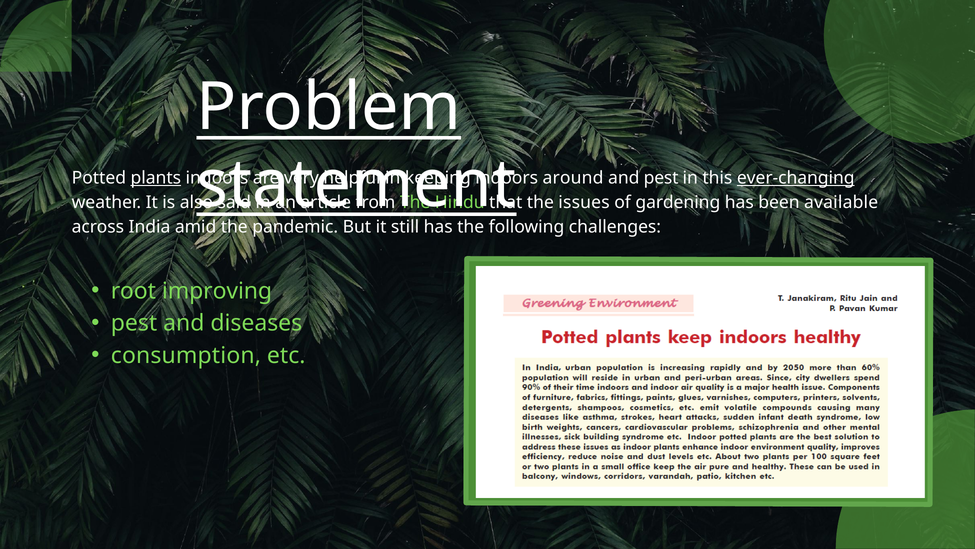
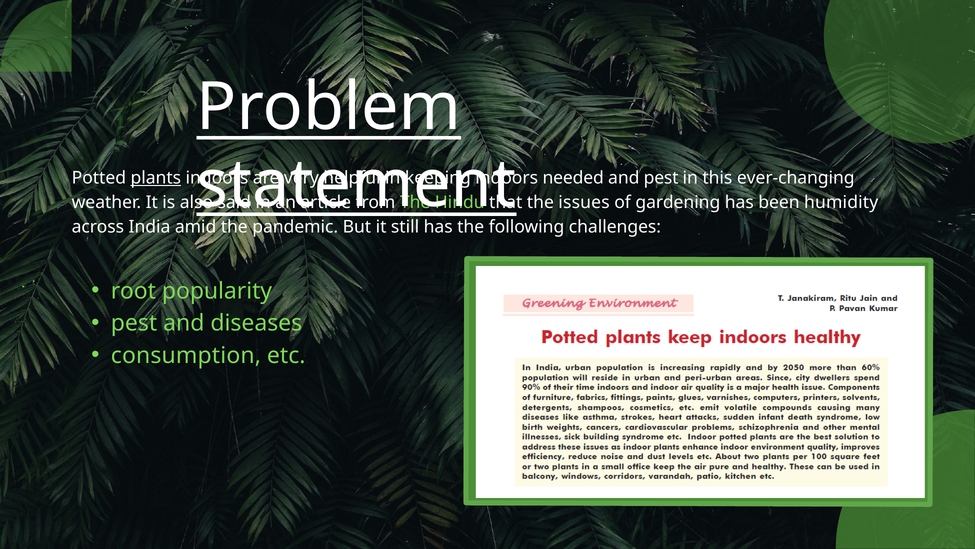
around: around -> needed (573, 178)
ever-changing underline: present -> none (796, 178)
available: available -> humidity (841, 202)
improving: improving -> popularity (217, 291)
